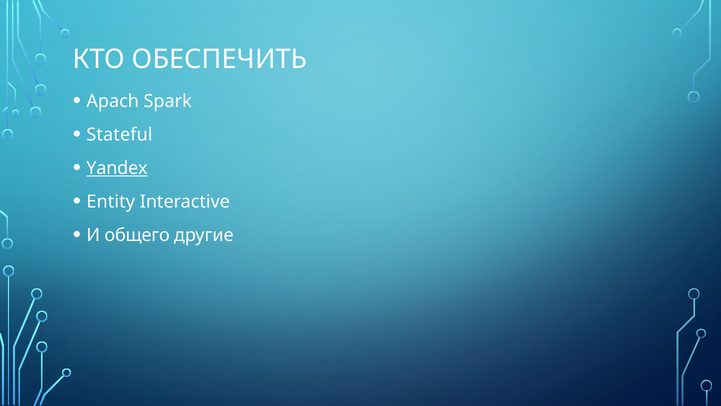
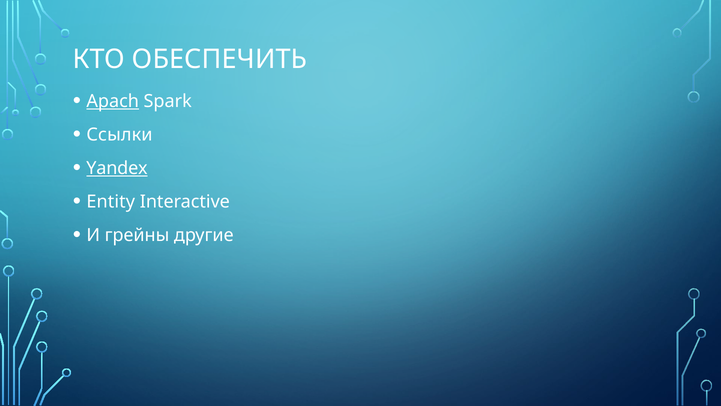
Apach underline: none -> present (113, 101)
Stateful: Stateful -> Ссылки (120, 135)
общего: общего -> грейны (137, 235)
